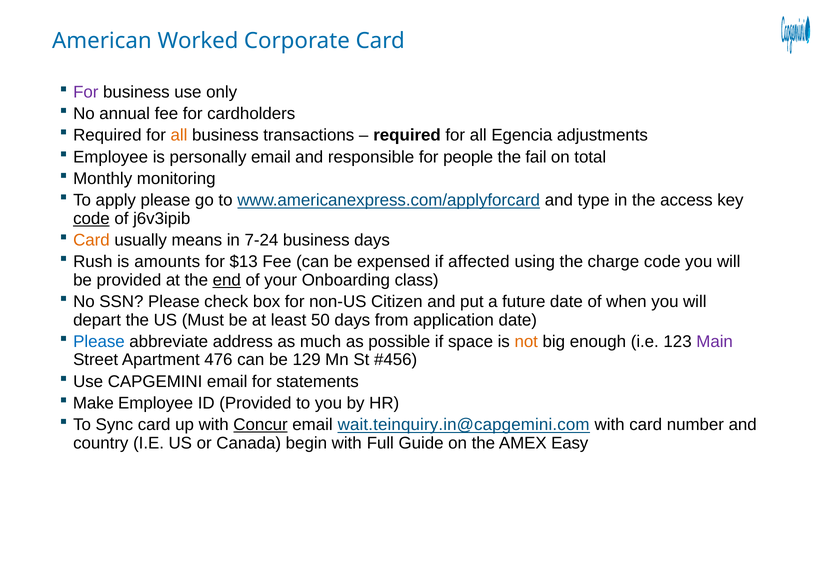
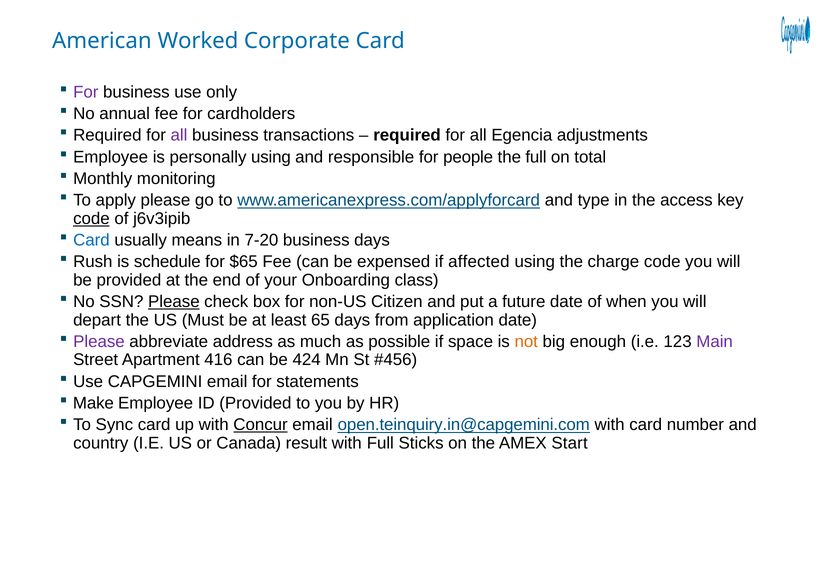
all colour: orange -> purple (179, 135)
personally email: email -> using (271, 157)
the fail: fail -> full (536, 157)
Card colour: orange -> blue (91, 240)
7-24: 7-24 -> 7-20 (261, 240)
amounts: amounts -> schedule (167, 262)
$13: $13 -> $65 (244, 262)
end underline: present -> none (227, 280)
Please underline: none -> present (174, 302)
50: 50 -> 65 (320, 320)
Please colour: blue -> purple (99, 342)
476: 476 -> 416 (218, 360)
129: 129 -> 424 (307, 360)
wait.teinquiry.in@capgemini.com: wait.teinquiry.in@capgemini.com -> open.teinquiry.in@capgemini.com (464, 425)
begin: begin -> result (306, 443)
Guide: Guide -> Sticks (421, 443)
Easy: Easy -> Start (570, 443)
